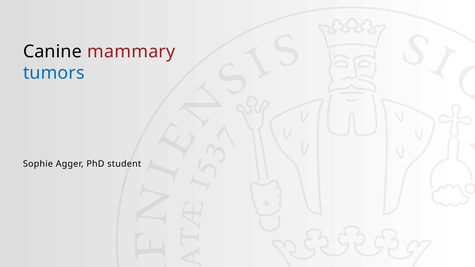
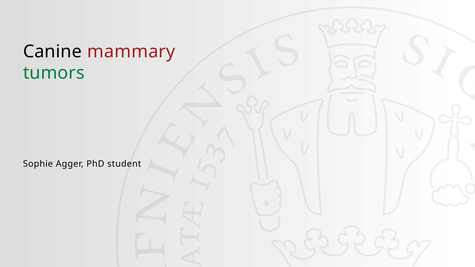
tumors colour: blue -> green (54, 73)
